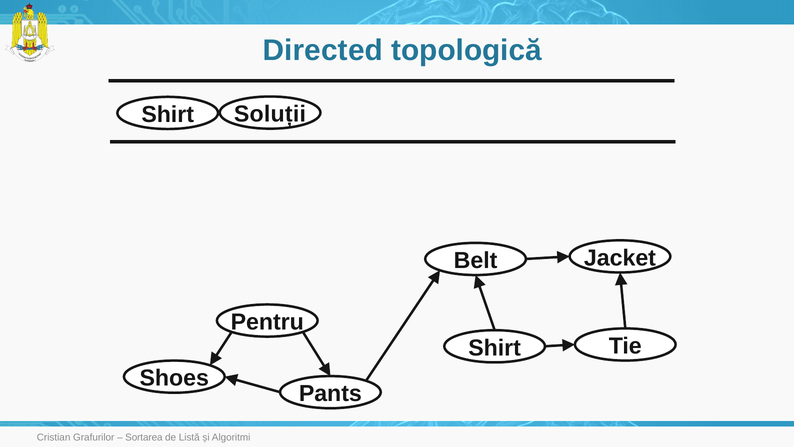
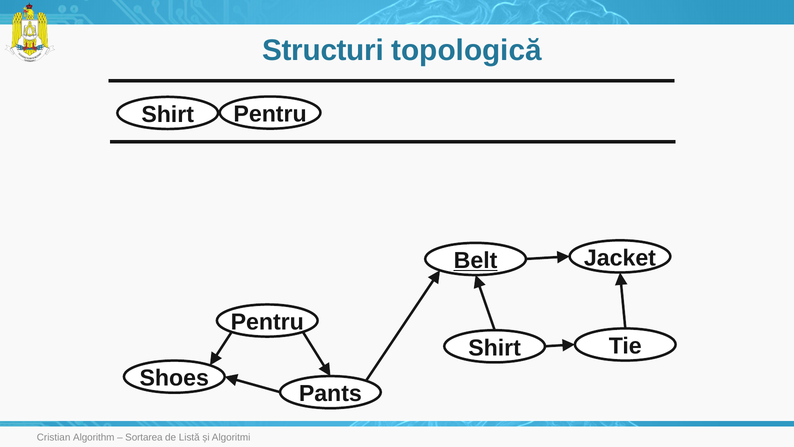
Directed: Directed -> Structuri (323, 51)
Shirt Soluții: Soluții -> Pentru (270, 114)
Belt underline: none -> present (476, 260)
Grafurilor: Grafurilor -> Algorithm (94, 437)
